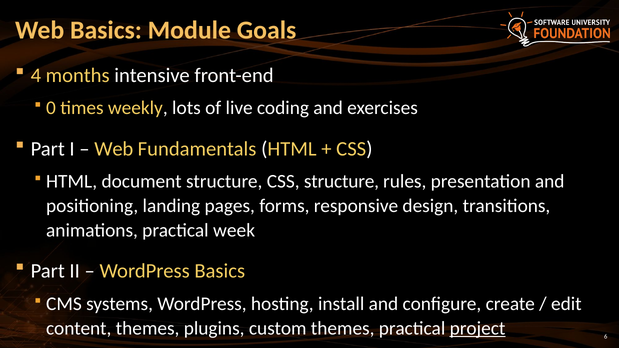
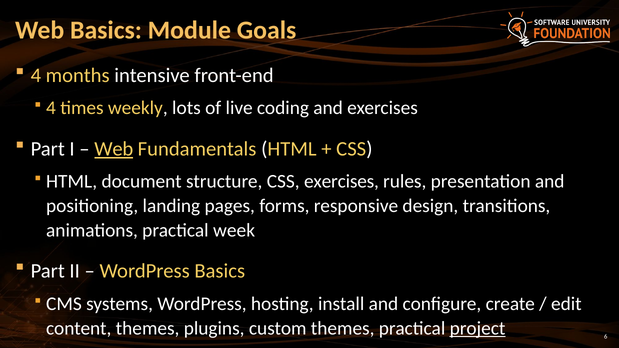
0: 0 -> 4 (51, 108)
Web underline: none -> present (114, 149)
CSS structure: structure -> exercises (341, 182)
